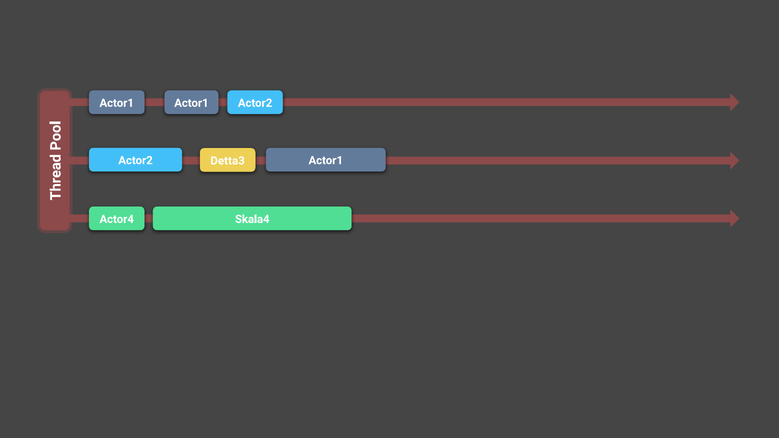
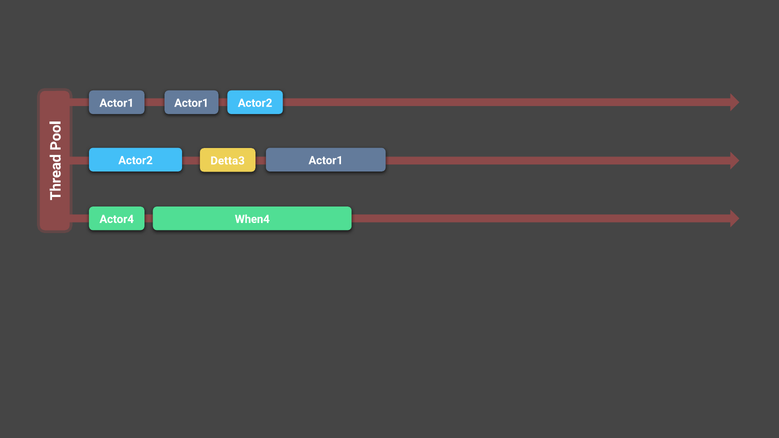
Skala4: Skala4 -> When4 (252, 219)
